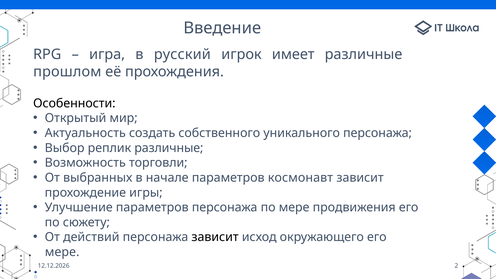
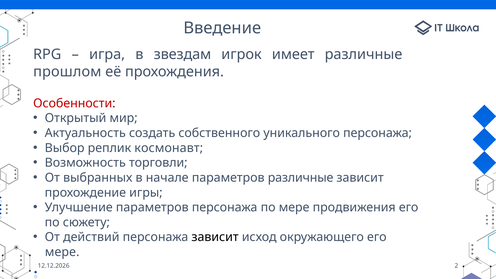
русский: русский -> звездам (182, 54)
Особенности colour: black -> red (74, 103)
реплик различные: различные -> космонавт (169, 148)
параметров космонавт: космонавт -> различные (301, 178)
